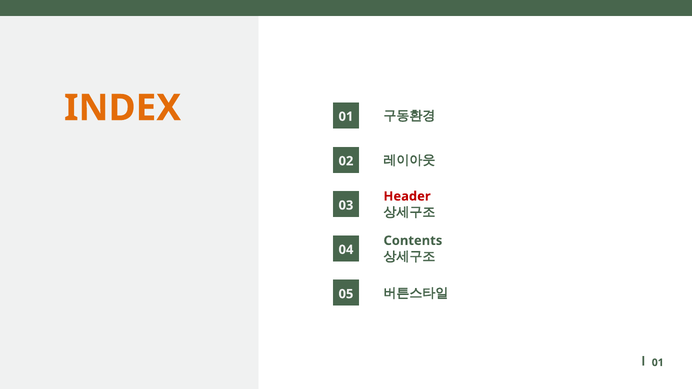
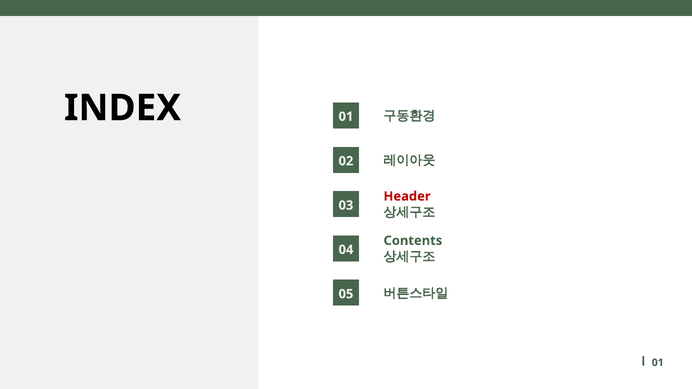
INDEX colour: orange -> black (123, 108)
